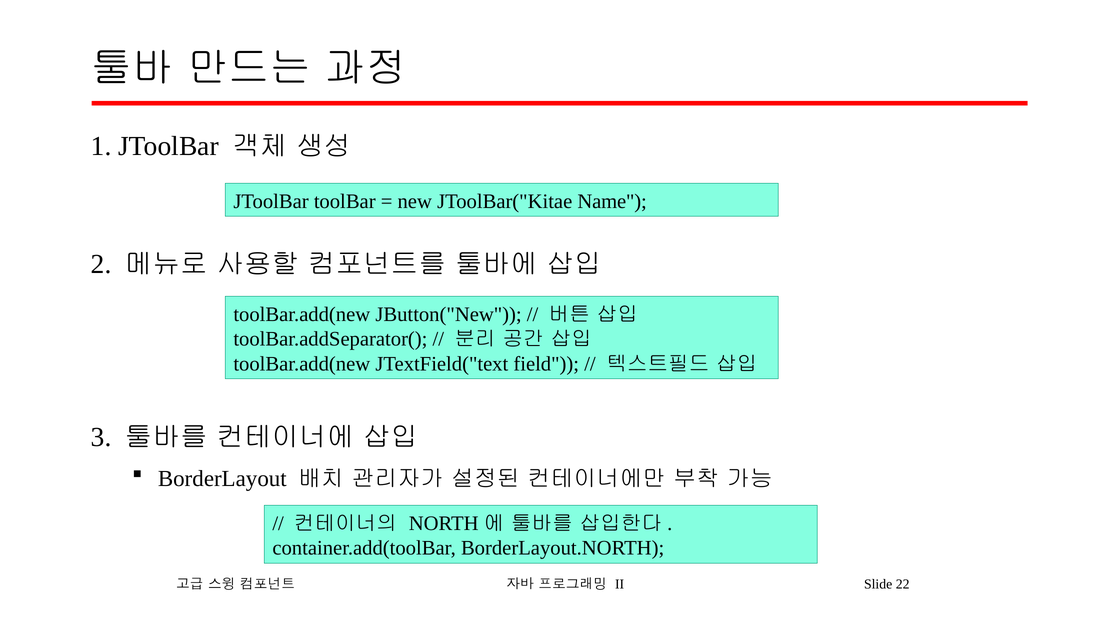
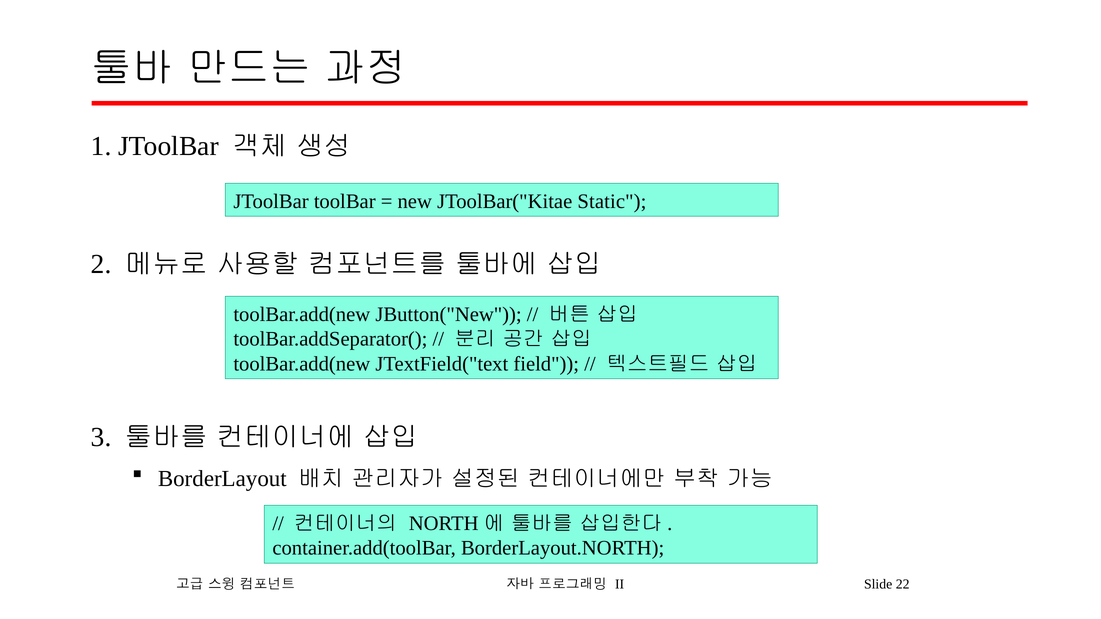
Name: Name -> Static (612, 201)
